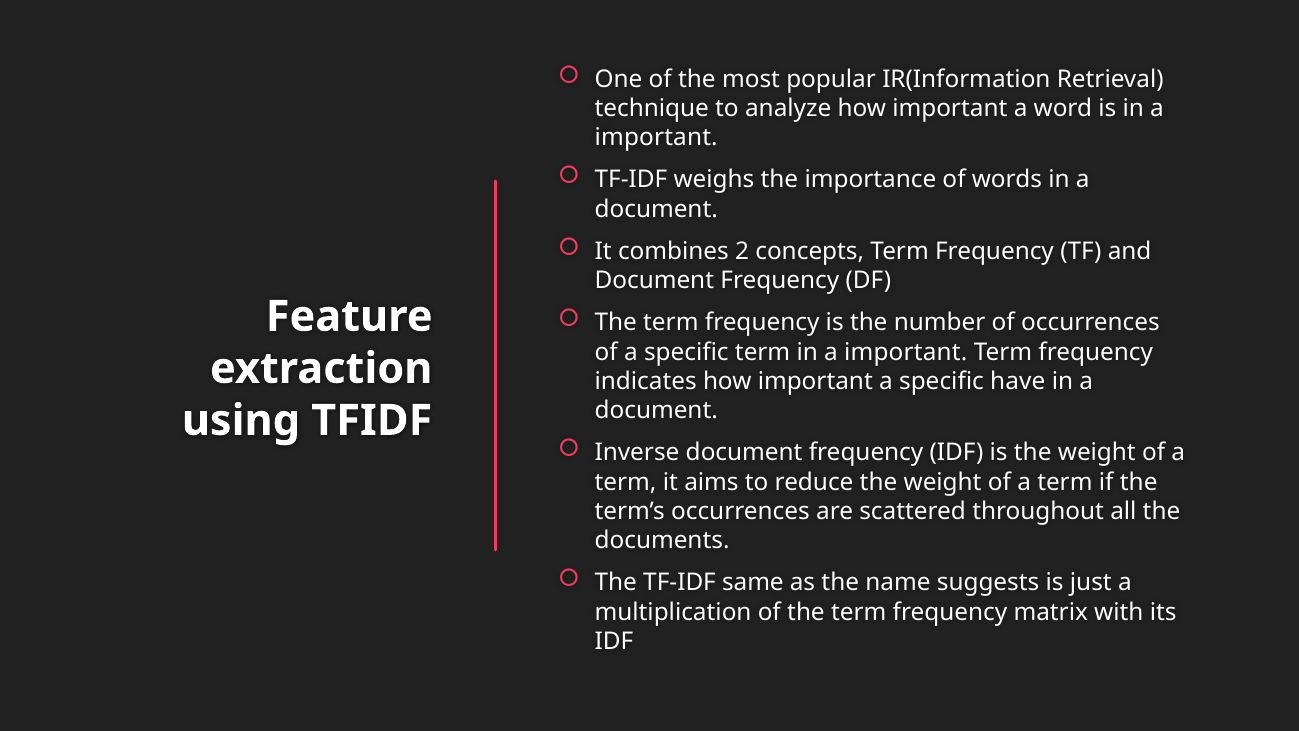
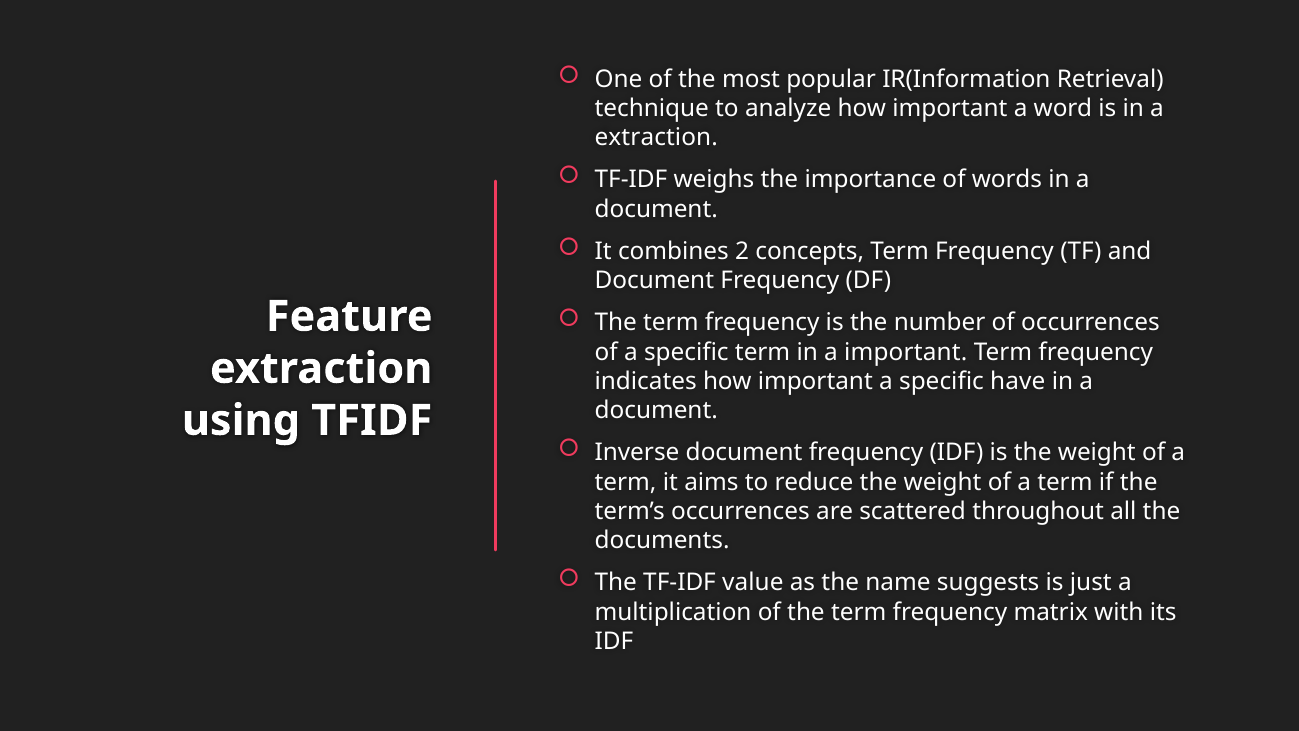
important: important -> extraction (656, 138)
same: same -> value (753, 582)
